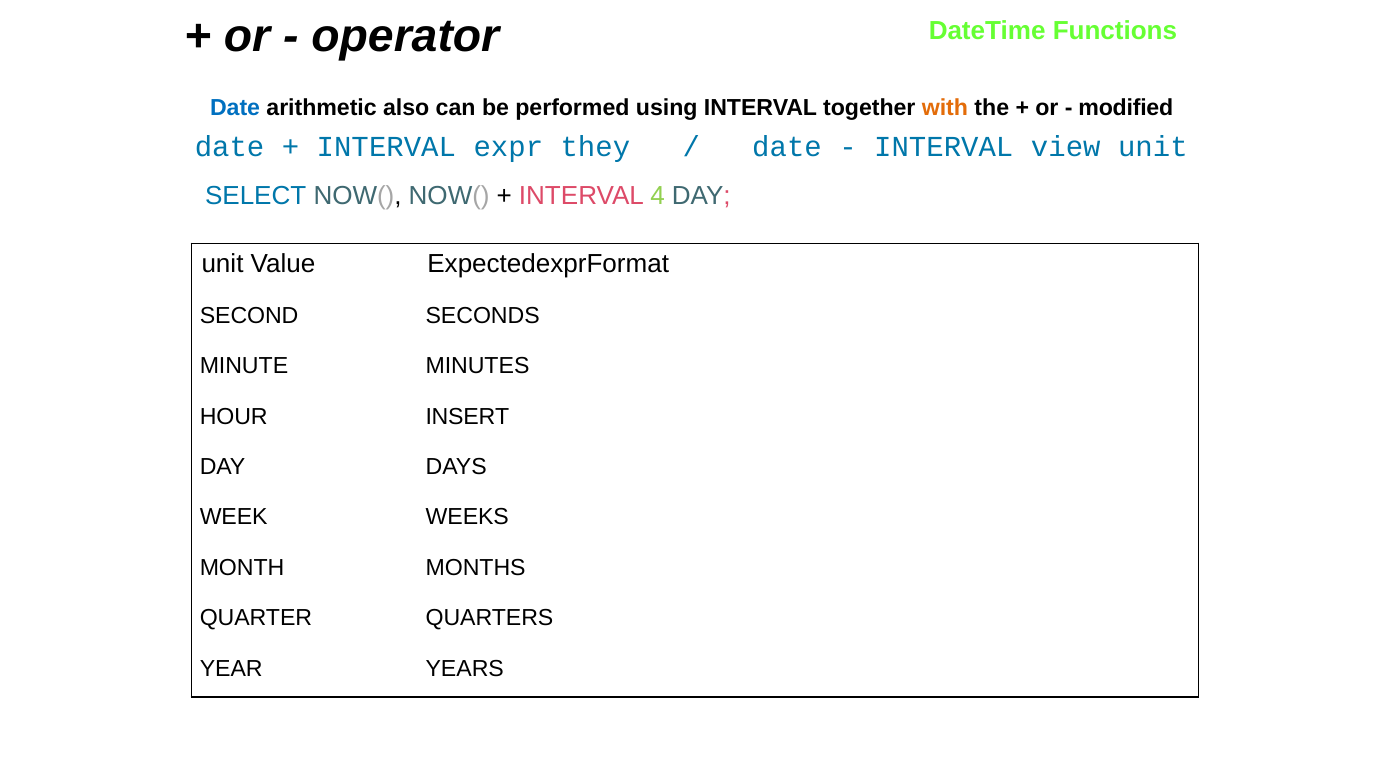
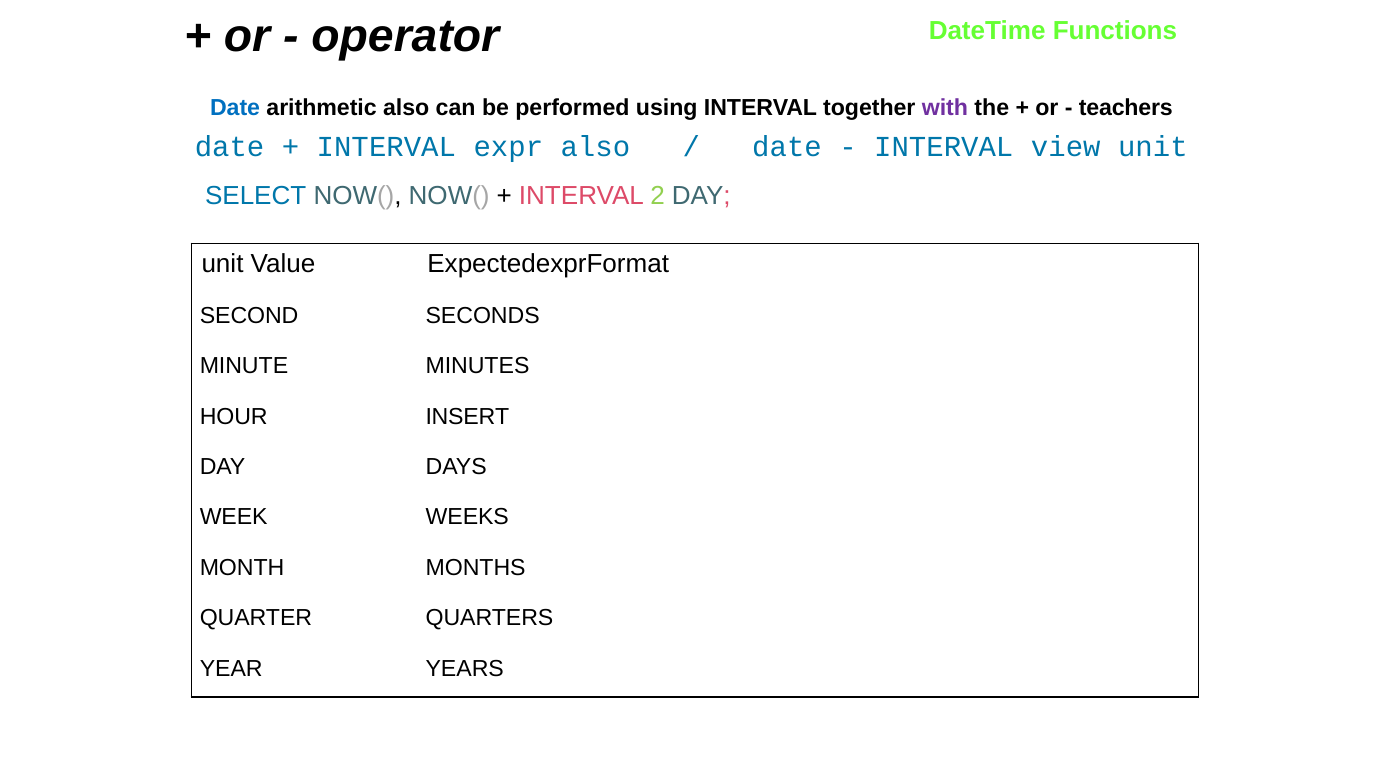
with colour: orange -> purple (945, 108)
modified: modified -> teachers (1126, 108)
expr they: they -> also (595, 146)
4: 4 -> 2 (658, 196)
